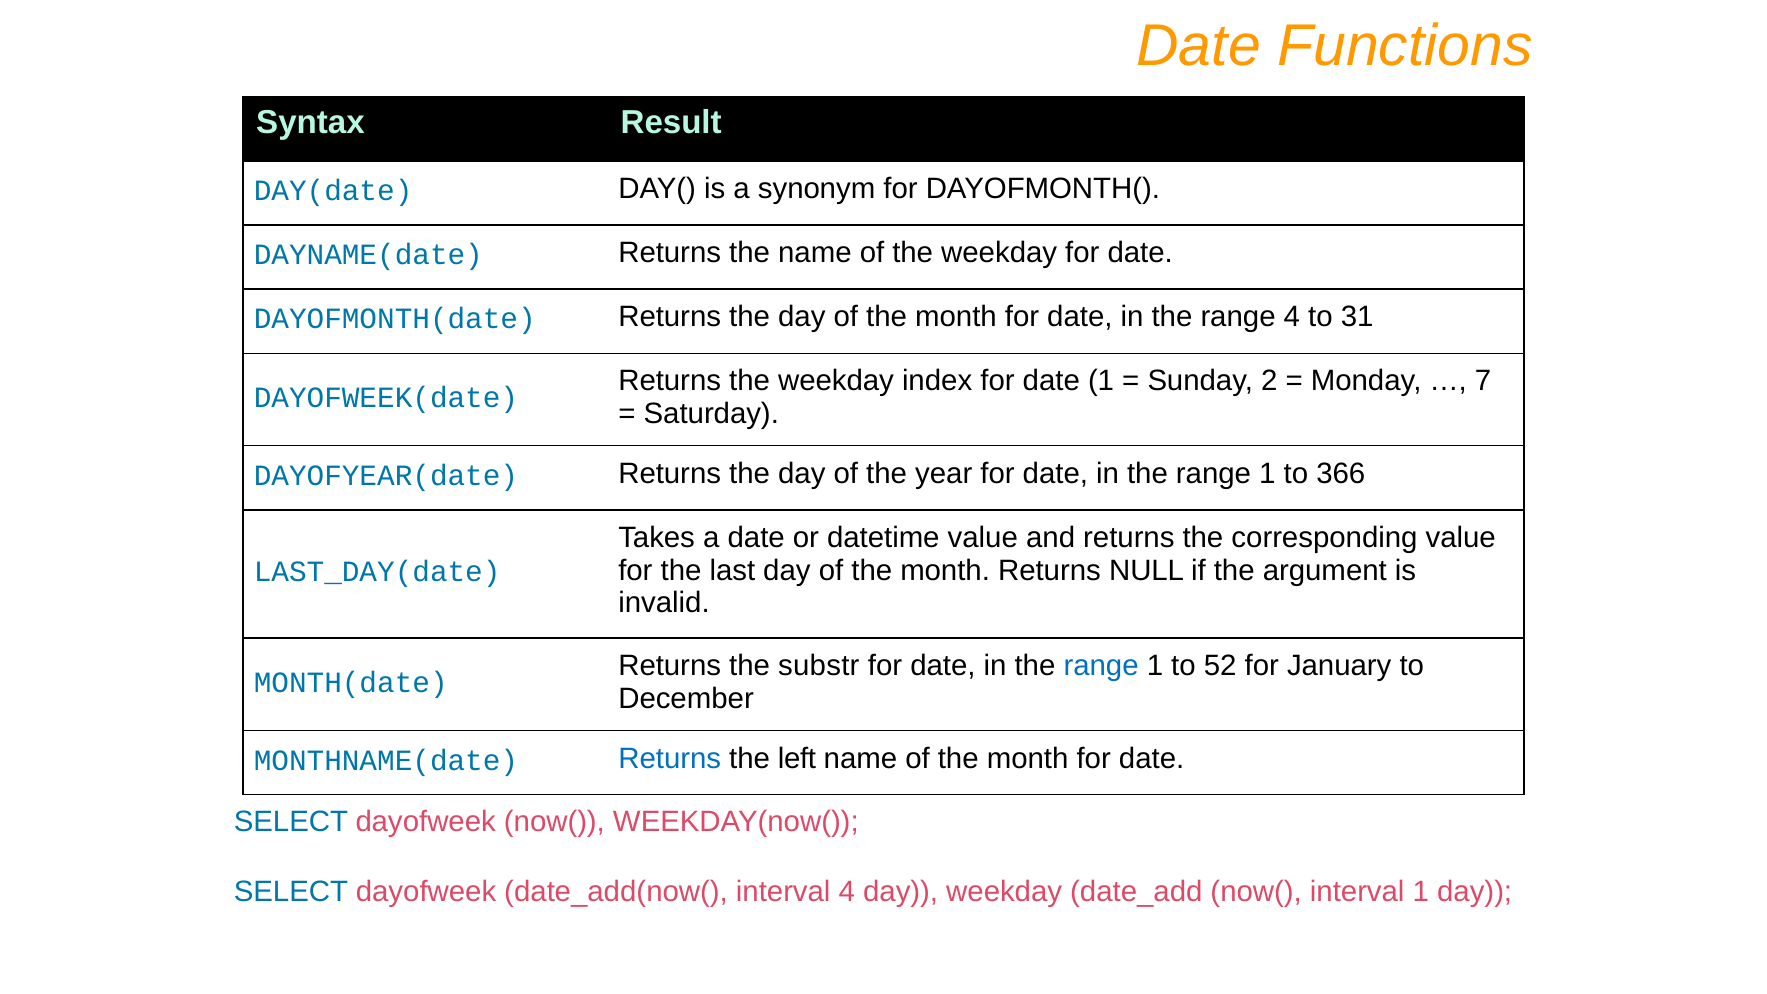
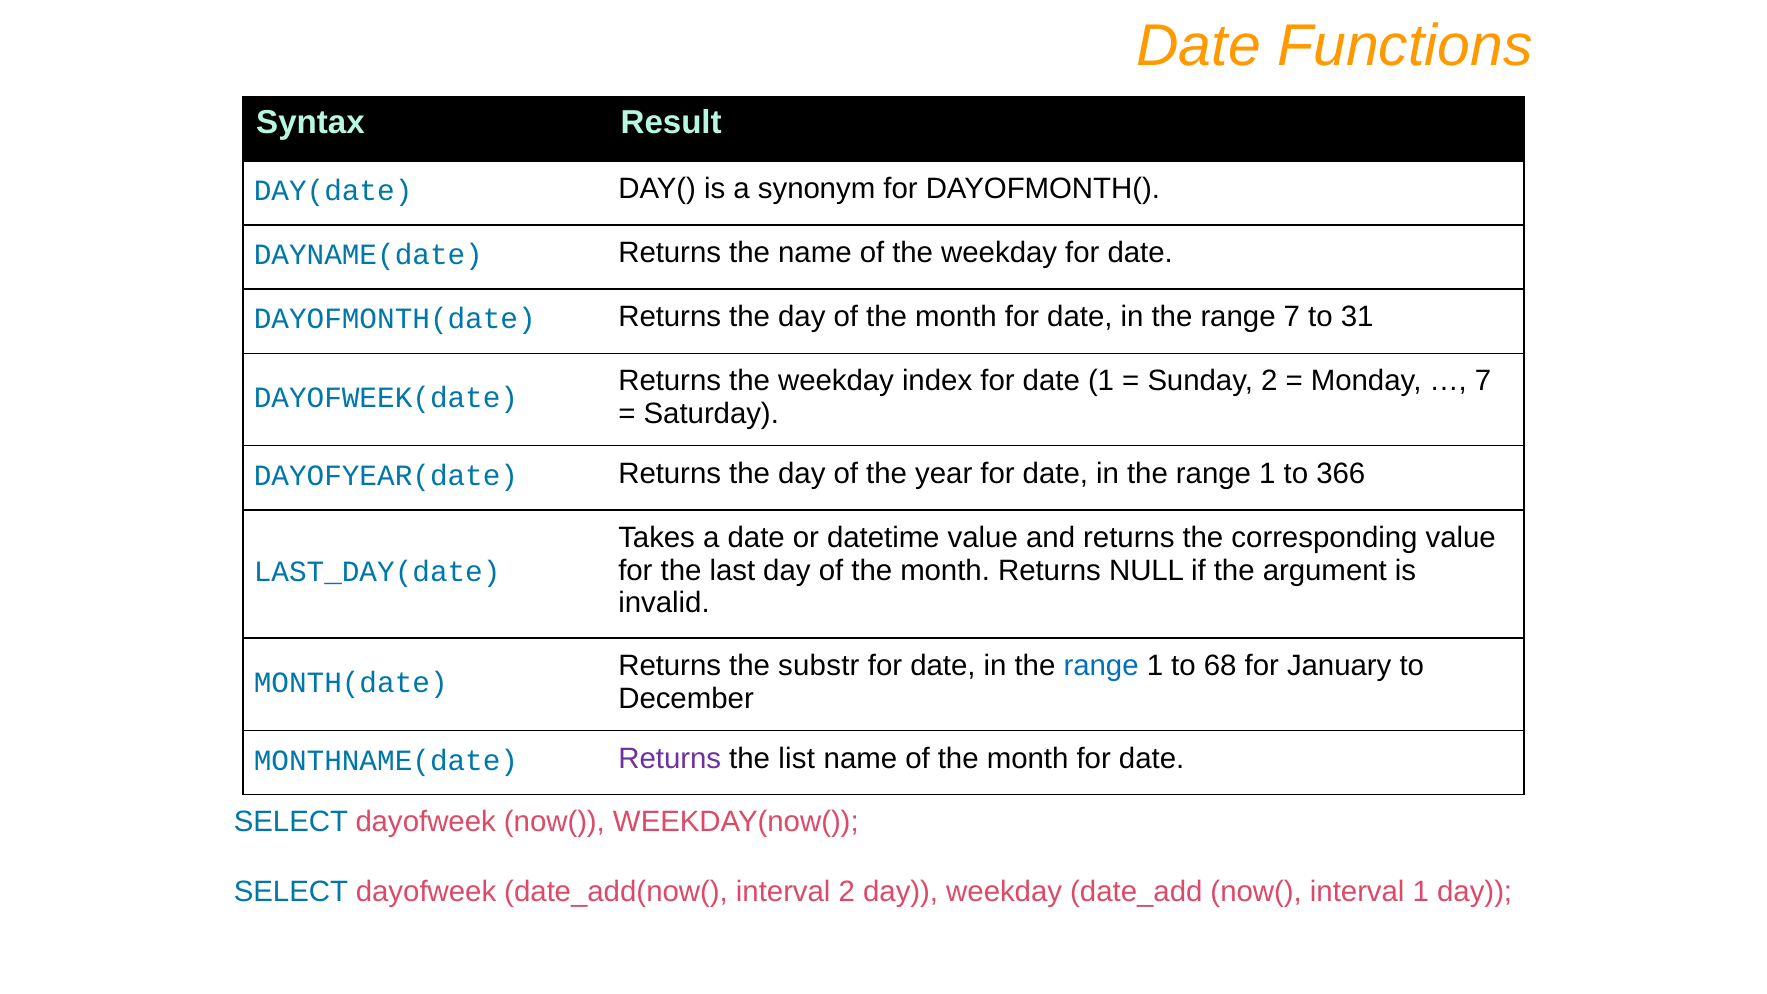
range 4: 4 -> 7 (1292, 317)
52: 52 -> 68 (1220, 666)
Returns colour: blue -> purple (670, 758)
left: left -> list (797, 758)
interval 4: 4 -> 2 (847, 892)
